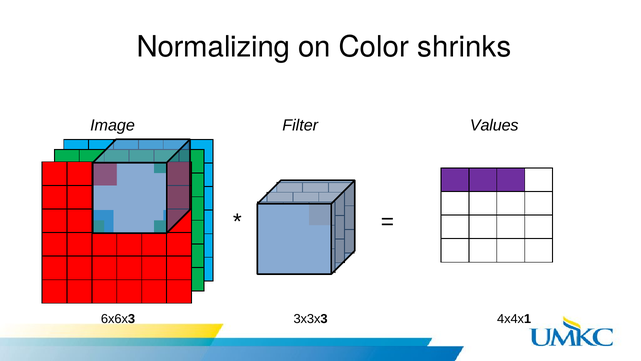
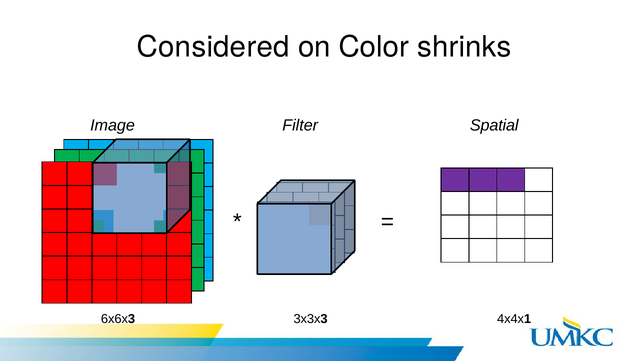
Normalizing: Normalizing -> Considered (213, 47)
Values: Values -> Spatial (494, 125)
